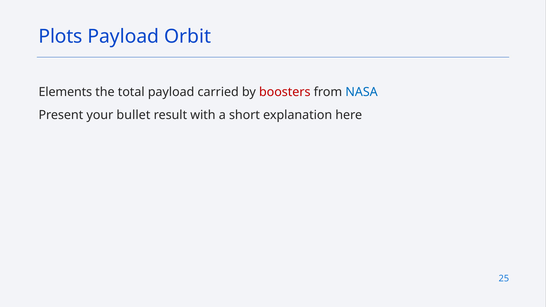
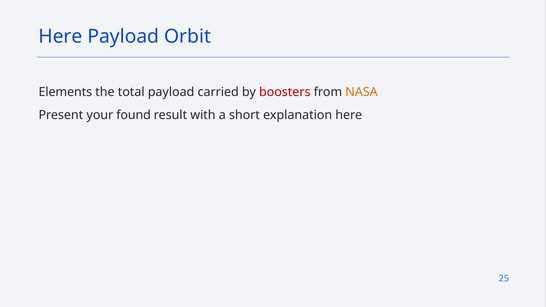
Plots: Plots -> Here (61, 36)
NASA colour: blue -> orange (362, 92)
bullet: bullet -> found (134, 115)
